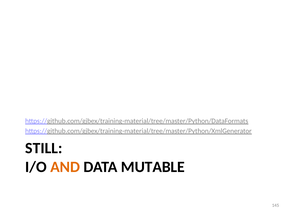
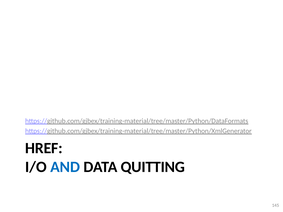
STILL: STILL -> HREF (44, 148)
AND colour: orange -> blue (65, 167)
MUTABLE: MUTABLE -> QUITTING (153, 167)
